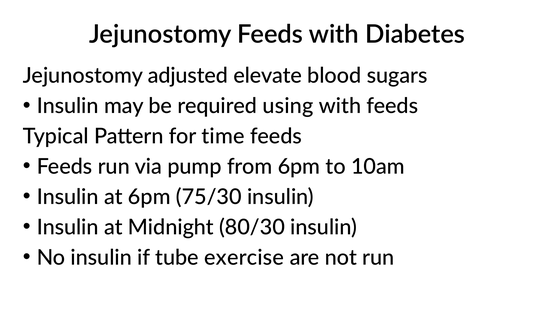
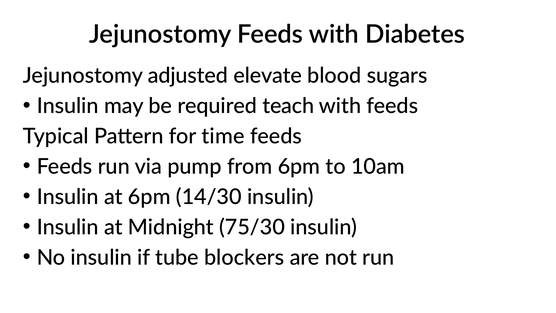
using: using -> teach (288, 106)
75/30: 75/30 -> 14/30 (209, 197)
80/30: 80/30 -> 75/30 (252, 227)
exercise: exercise -> blockers (244, 257)
